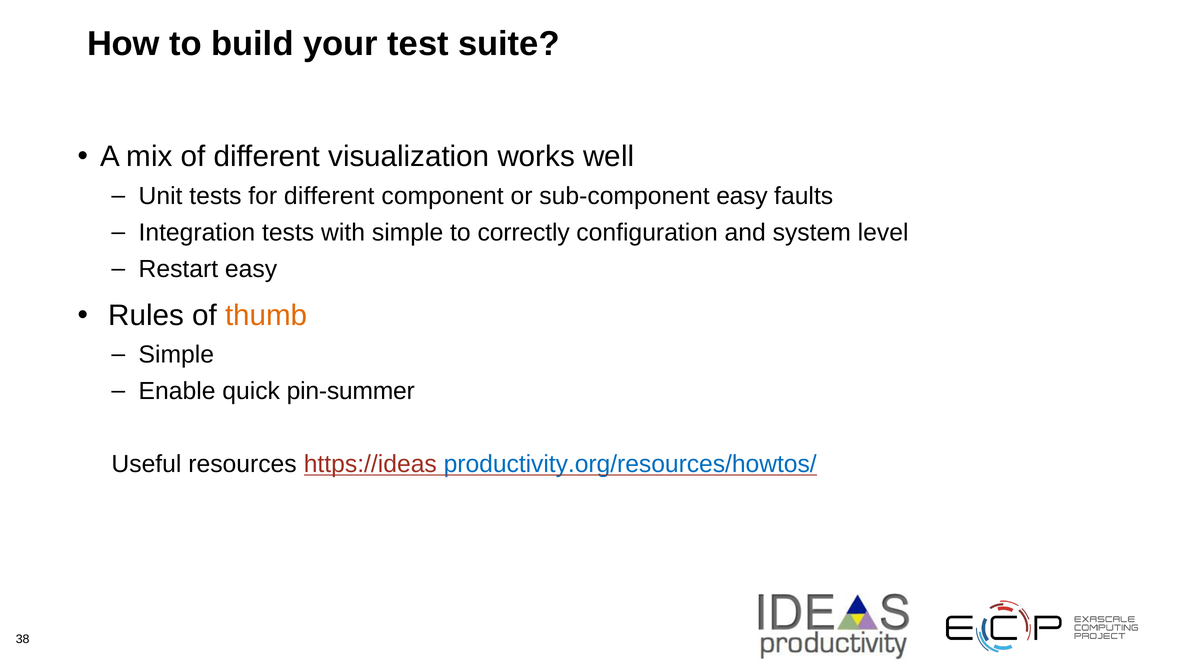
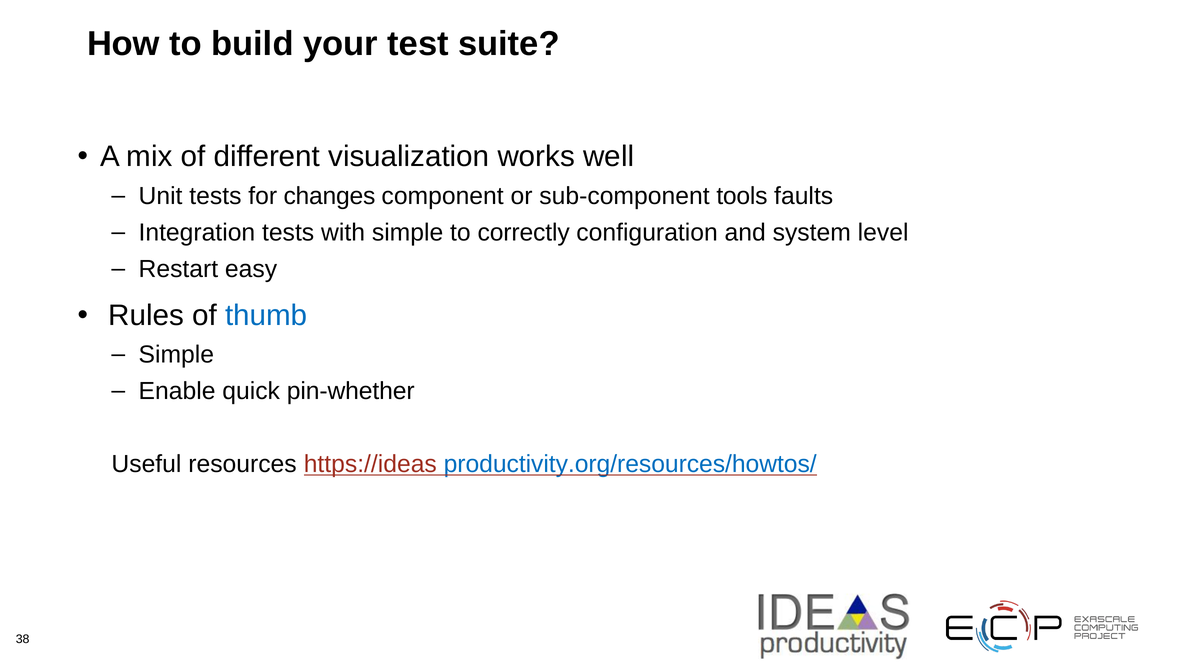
for different: different -> changes (329, 196)
sub-component easy: easy -> tools (742, 196)
thumb colour: orange -> blue (266, 316)
pin-summer: pin-summer -> pin-whether (351, 391)
